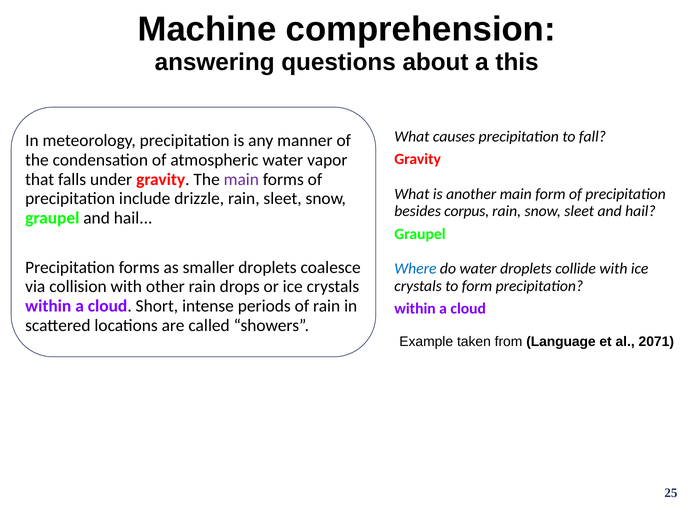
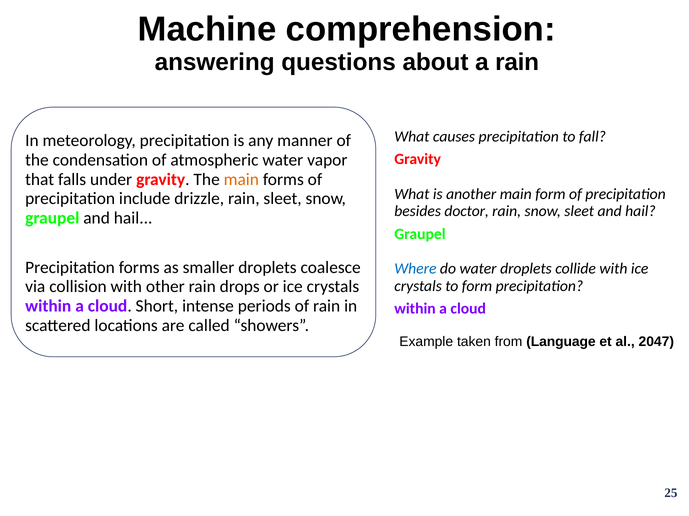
a this: this -> rain (517, 62)
main colour: purple -> orange (241, 180)
corpus: corpus -> doctor (467, 212)
2071: 2071 -> 2047 (656, 342)
